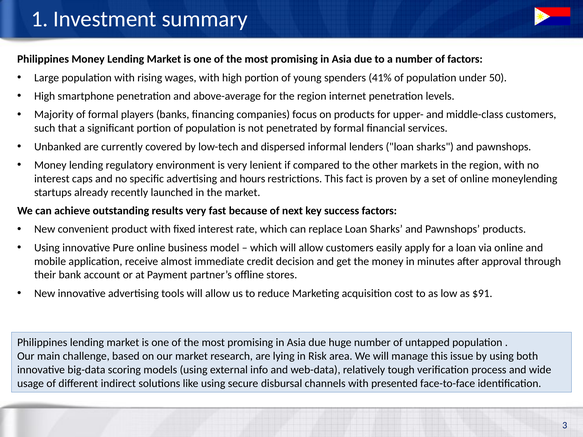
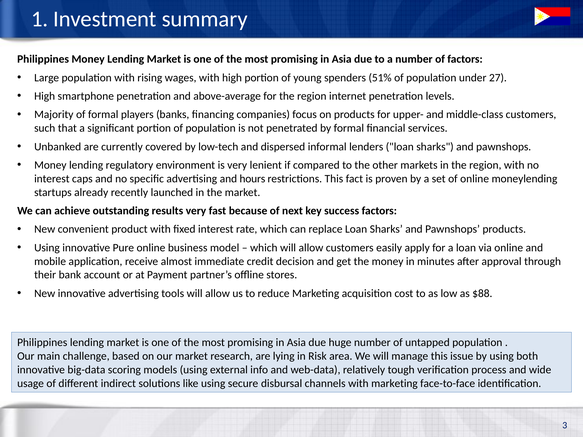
41%: 41% -> 51% (380, 78)
50: 50 -> 27 (498, 78)
$91: $91 -> $88 (482, 294)
with presented: presented -> marketing (394, 384)
